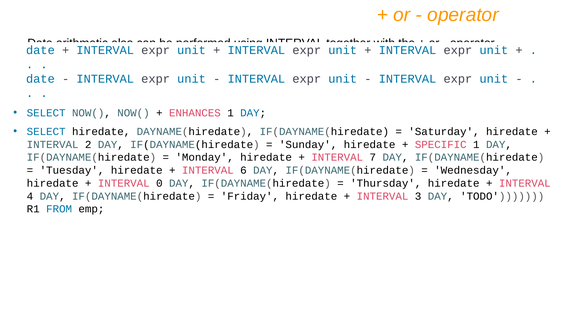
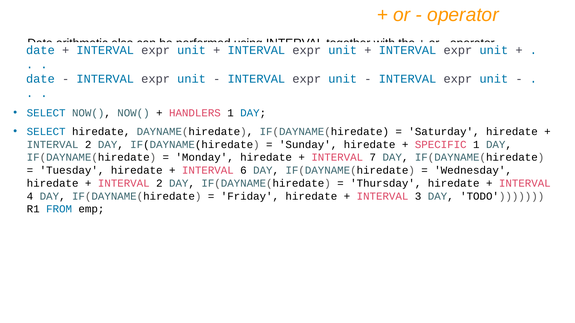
ENHANCES: ENHANCES -> HANDLERS (195, 113)
0: 0 -> 2 (159, 183)
